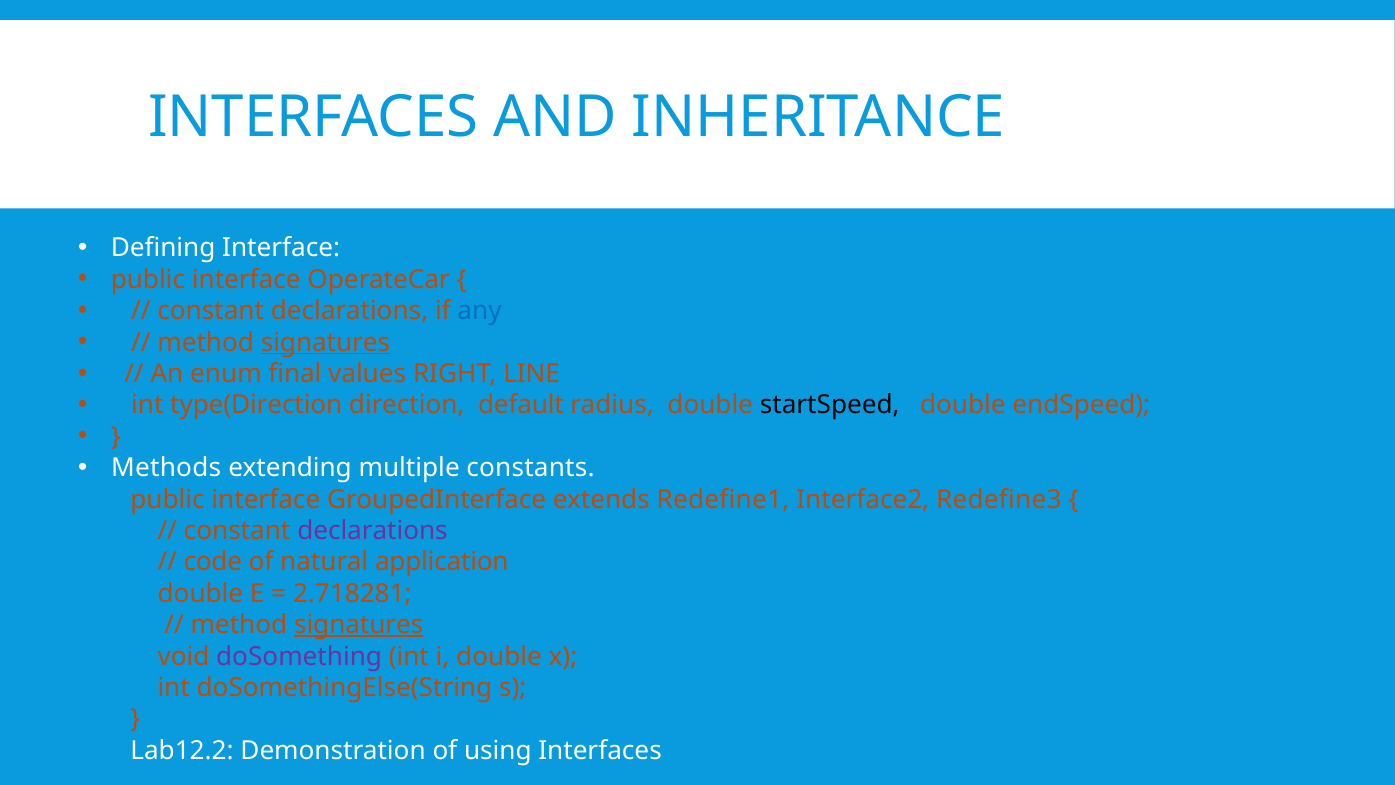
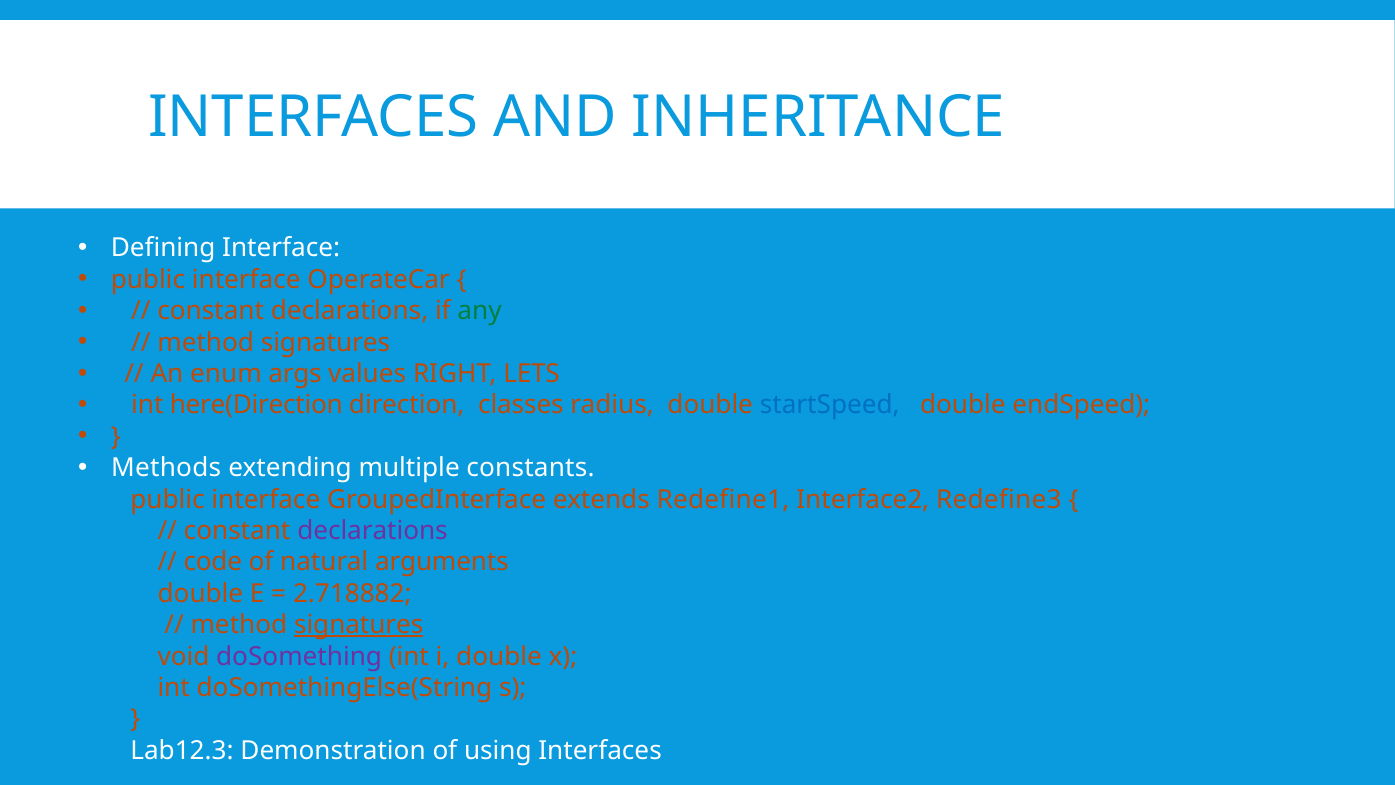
any colour: blue -> green (480, 311)
signatures underline: present -> none (326, 342)
final: final -> args (295, 374)
LINE: LINE -> LETS (532, 374)
type(Direction: type(Direction -> here(Direction (256, 405)
default: default -> classes (521, 405)
startSpeed colour: black -> blue (830, 405)
application: application -> arguments (442, 562)
2.718281: 2.718281 -> 2.718882 (352, 593)
Lab12.2: Lab12.2 -> Lab12.3 (182, 750)
